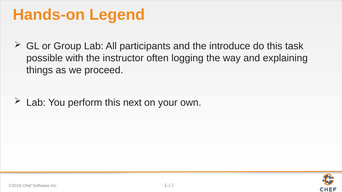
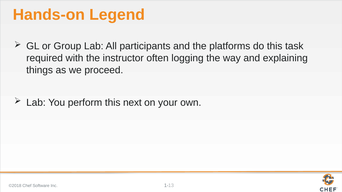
introduce: introduce -> platforms (230, 46)
possible: possible -> required (45, 58)
